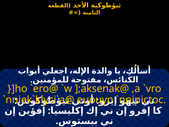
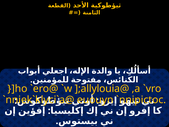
];aksenak@: ];aksenak@ -> ];allylouia@ (102, 88)
